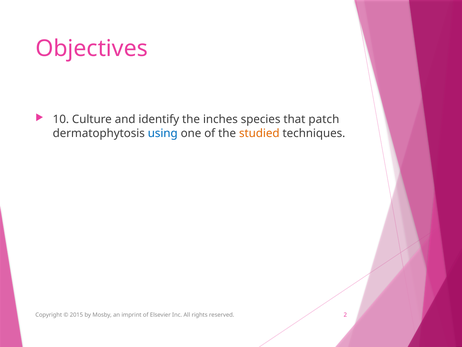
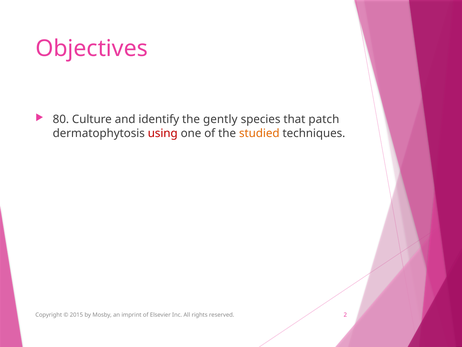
10: 10 -> 80 (61, 119)
inches: inches -> gently (220, 119)
using colour: blue -> red (163, 133)
